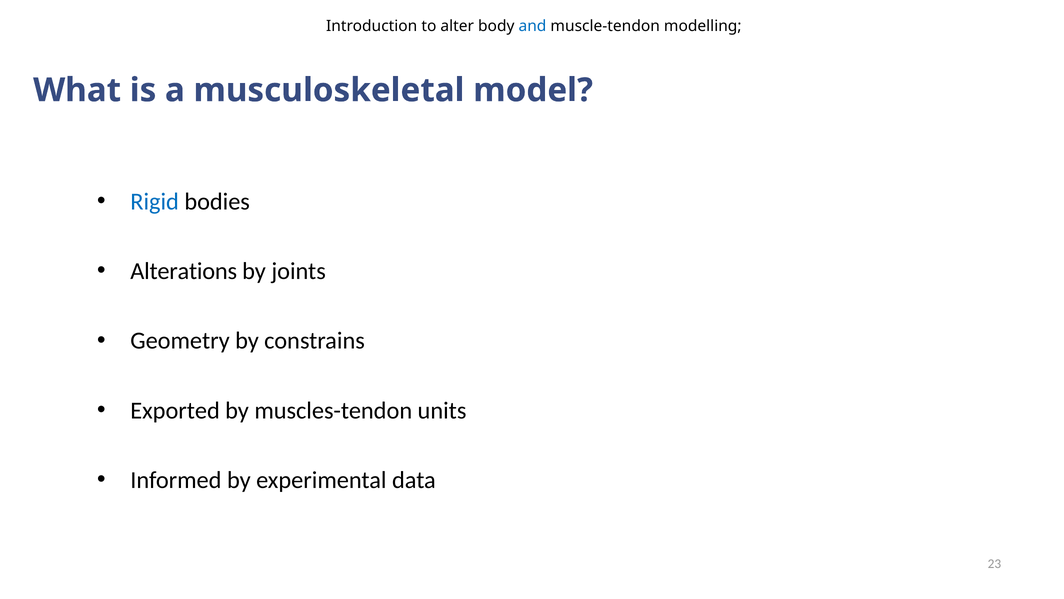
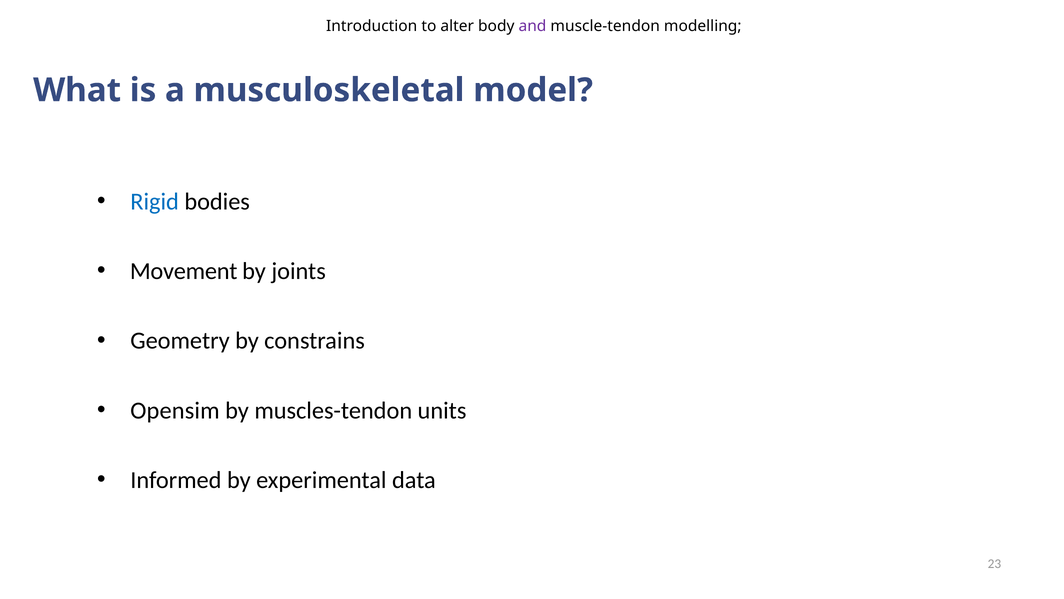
and colour: blue -> purple (532, 26)
Alterations: Alterations -> Movement (184, 271)
Exported: Exported -> Opensim (175, 410)
